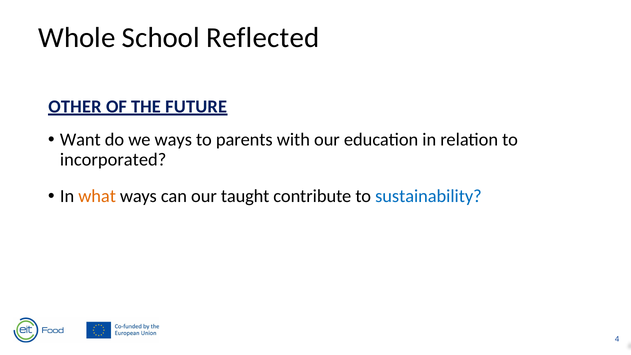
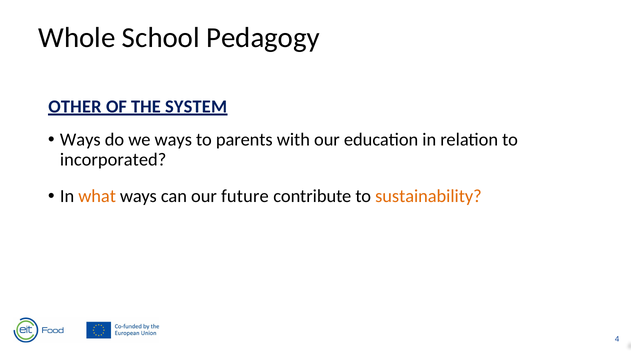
Reflected: Reflected -> Pedagogy (263, 38)
FUTURE: FUTURE -> SYSTEM (196, 107)
Want: Want -> Ways (80, 140)
taught: taught -> future (245, 196)
sustainability colour: blue -> orange (428, 196)
